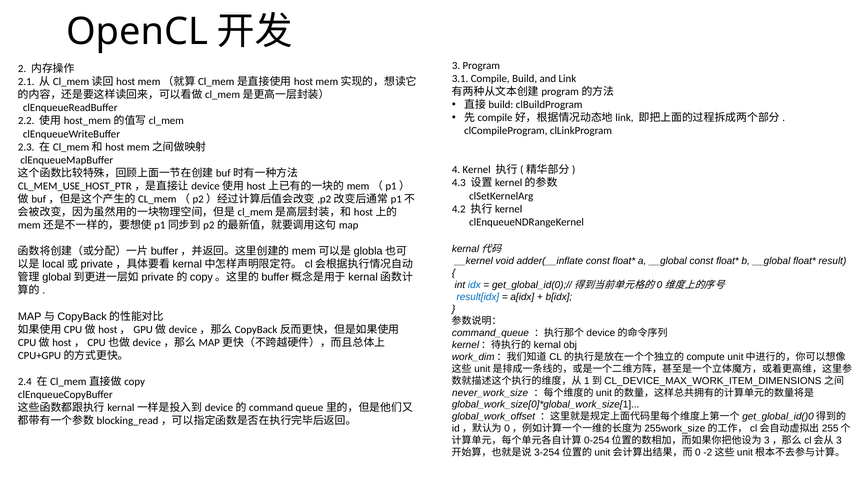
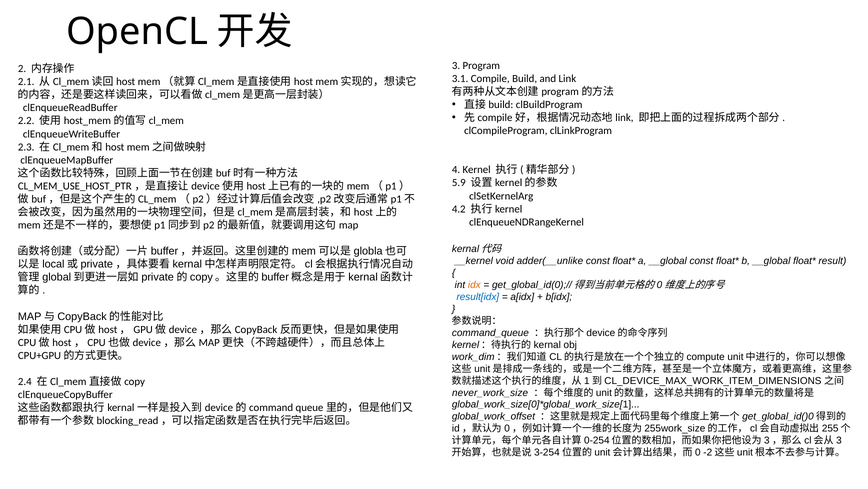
4.3: 4.3 -> 5.9 (459, 183)
adder(__inflate: adder(__inflate -> adder(__unlike (550, 261)
idx colour: blue -> orange (474, 285)
